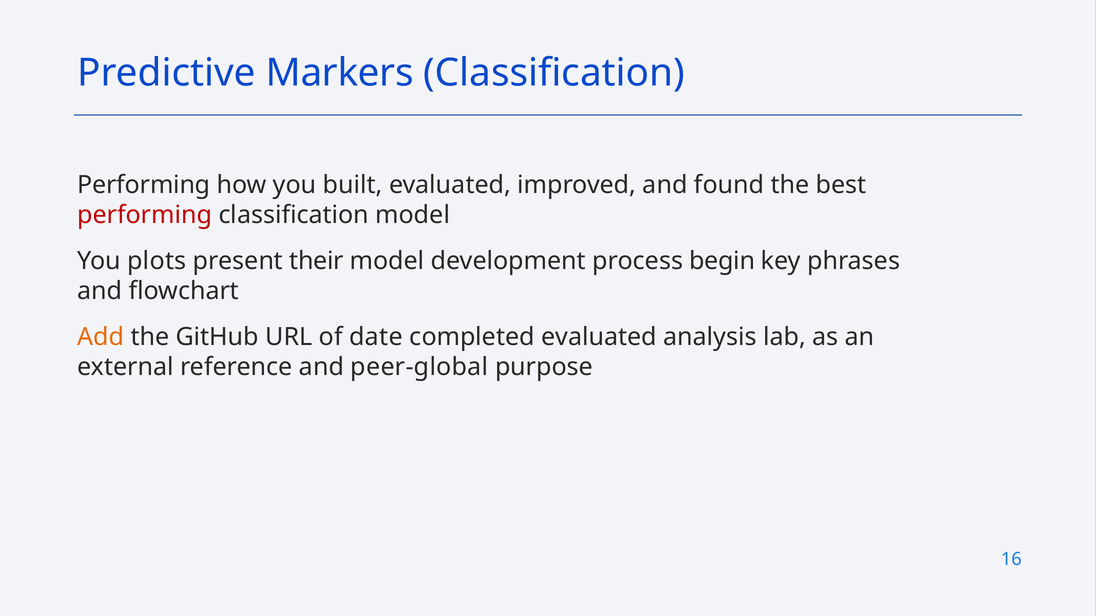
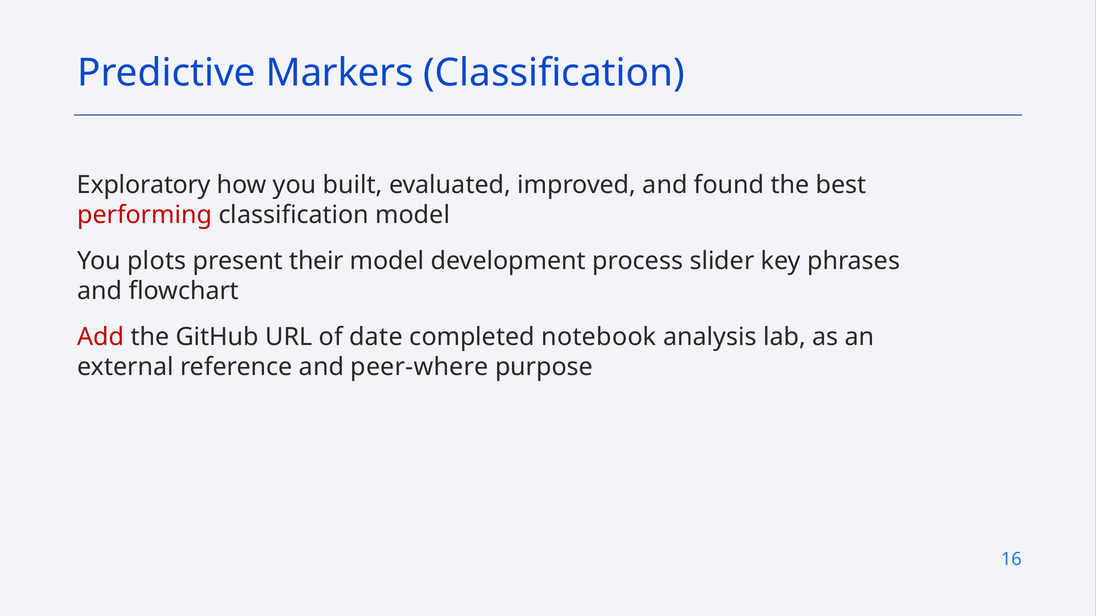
Performing: Performing -> Exploratory (144, 185)
begin: begin -> slider (722, 261)
Add colour: orange -> red (101, 337)
completed evaluated: evaluated -> notebook (599, 337)
peer-global: peer-global -> peer-where (419, 367)
